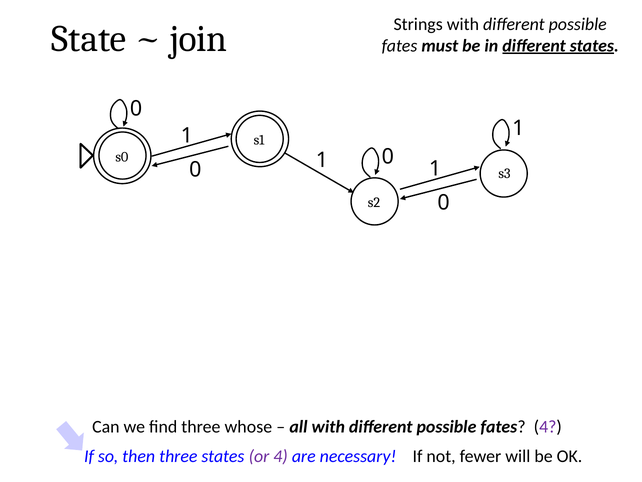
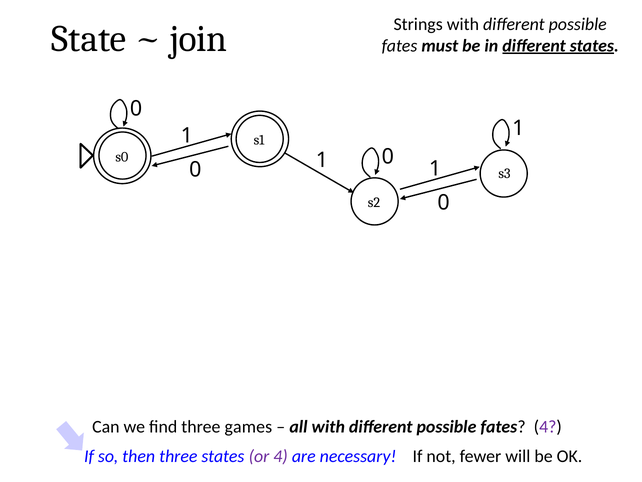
whose: whose -> games (248, 427)
